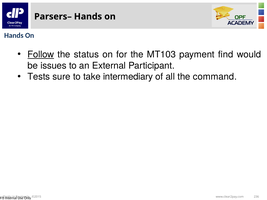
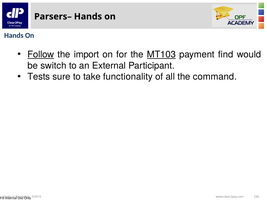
status: status -> import (87, 55)
MT103 underline: none -> present (161, 55)
issues: issues -> switch (53, 66)
intermediary: intermediary -> functionality (128, 77)
